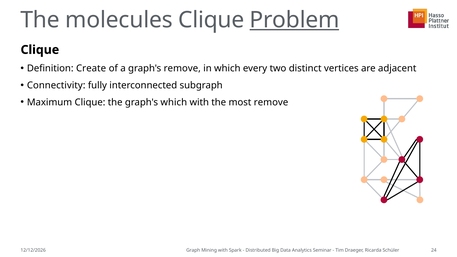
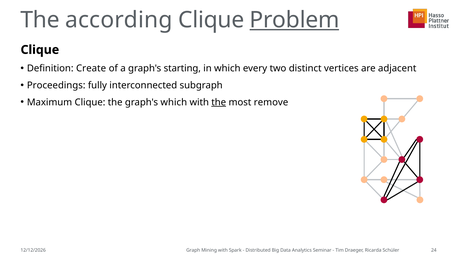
molecules: molecules -> according (119, 20)
graph's remove: remove -> starting (182, 68)
Connectivity: Connectivity -> Proceedings (56, 85)
the underline: none -> present (219, 102)
